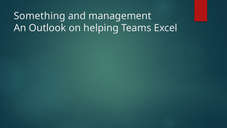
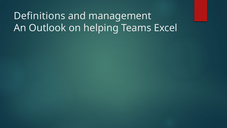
Something: Something -> Definitions (40, 16)
